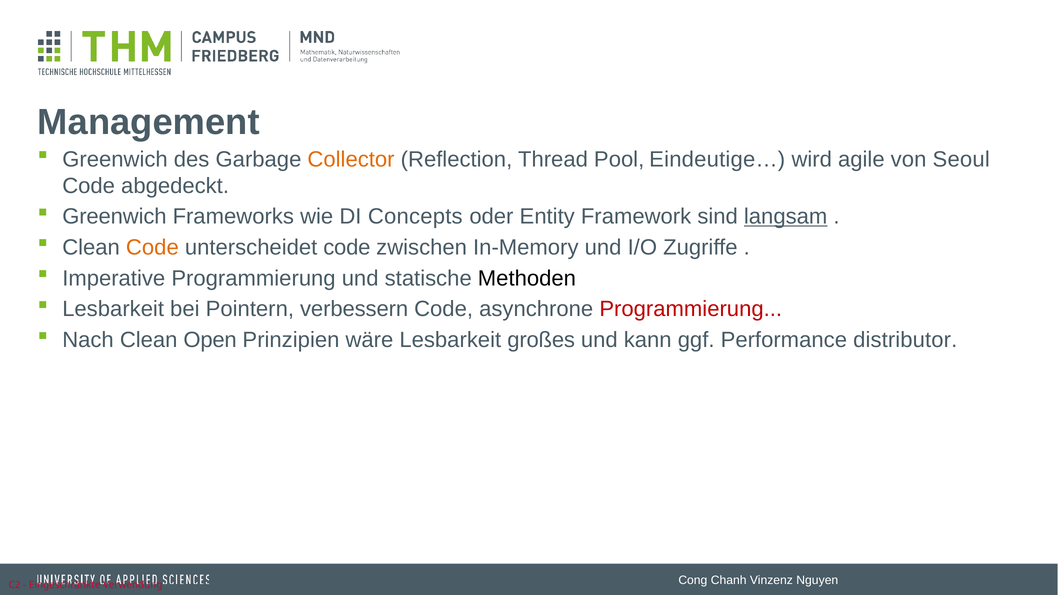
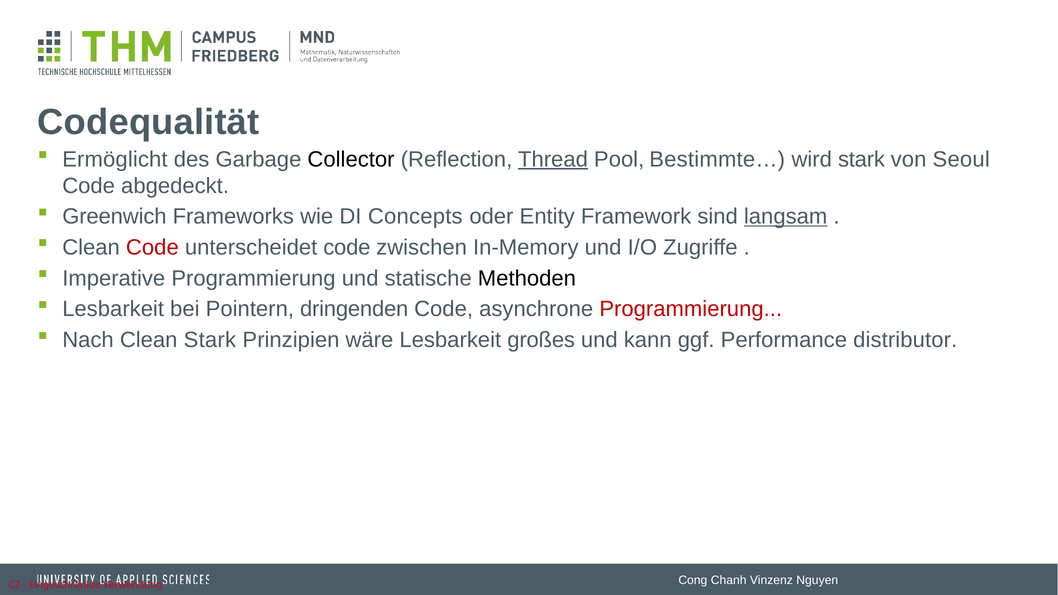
Management: Management -> Codequalität (148, 122)
Greenwich: Greenwich -> Ermöglicht (115, 159)
Collector colour: orange -> black (351, 159)
Thread underline: none -> present (553, 159)
Eindeutige…: Eindeutige… -> Bestimmte… (717, 159)
wird agile: agile -> stark (861, 159)
Code colour: orange -> red (152, 248)
verbessern: verbessern -> dringenden (354, 309)
Clean Open: Open -> Stark (210, 340)
